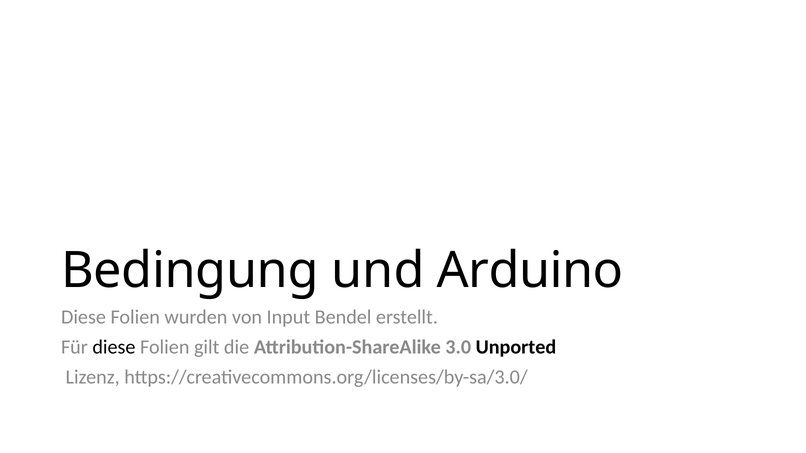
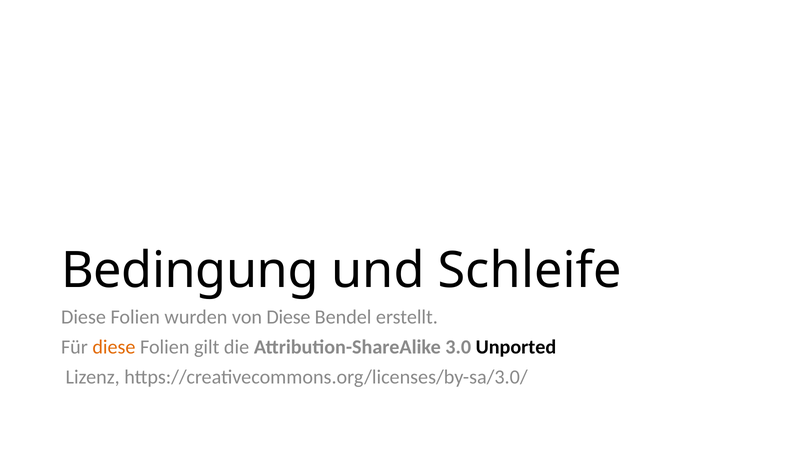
Arduino: Arduino -> Schleife (530, 271)
von Input: Input -> Diese (288, 317)
diese colour: black -> orange (114, 347)
